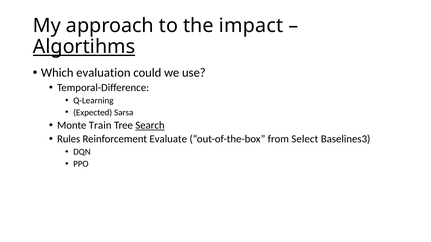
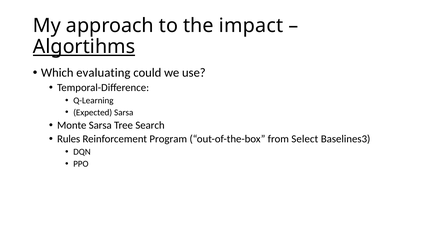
evaluation: evaluation -> evaluating (103, 73)
Monte Train: Train -> Sarsa (100, 125)
Search underline: present -> none (150, 125)
Evaluate: Evaluate -> Program (168, 139)
